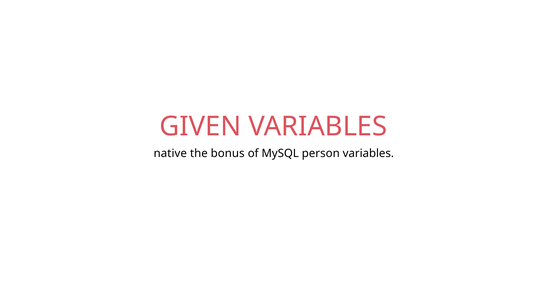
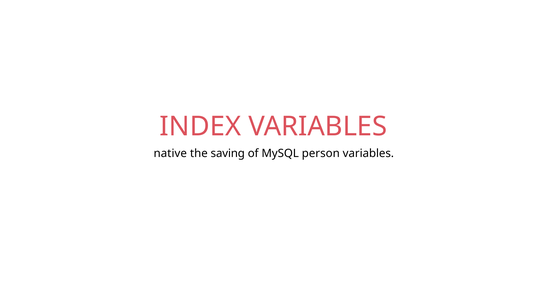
GIVEN: GIVEN -> INDEX (200, 126)
bonus: bonus -> saving (228, 153)
